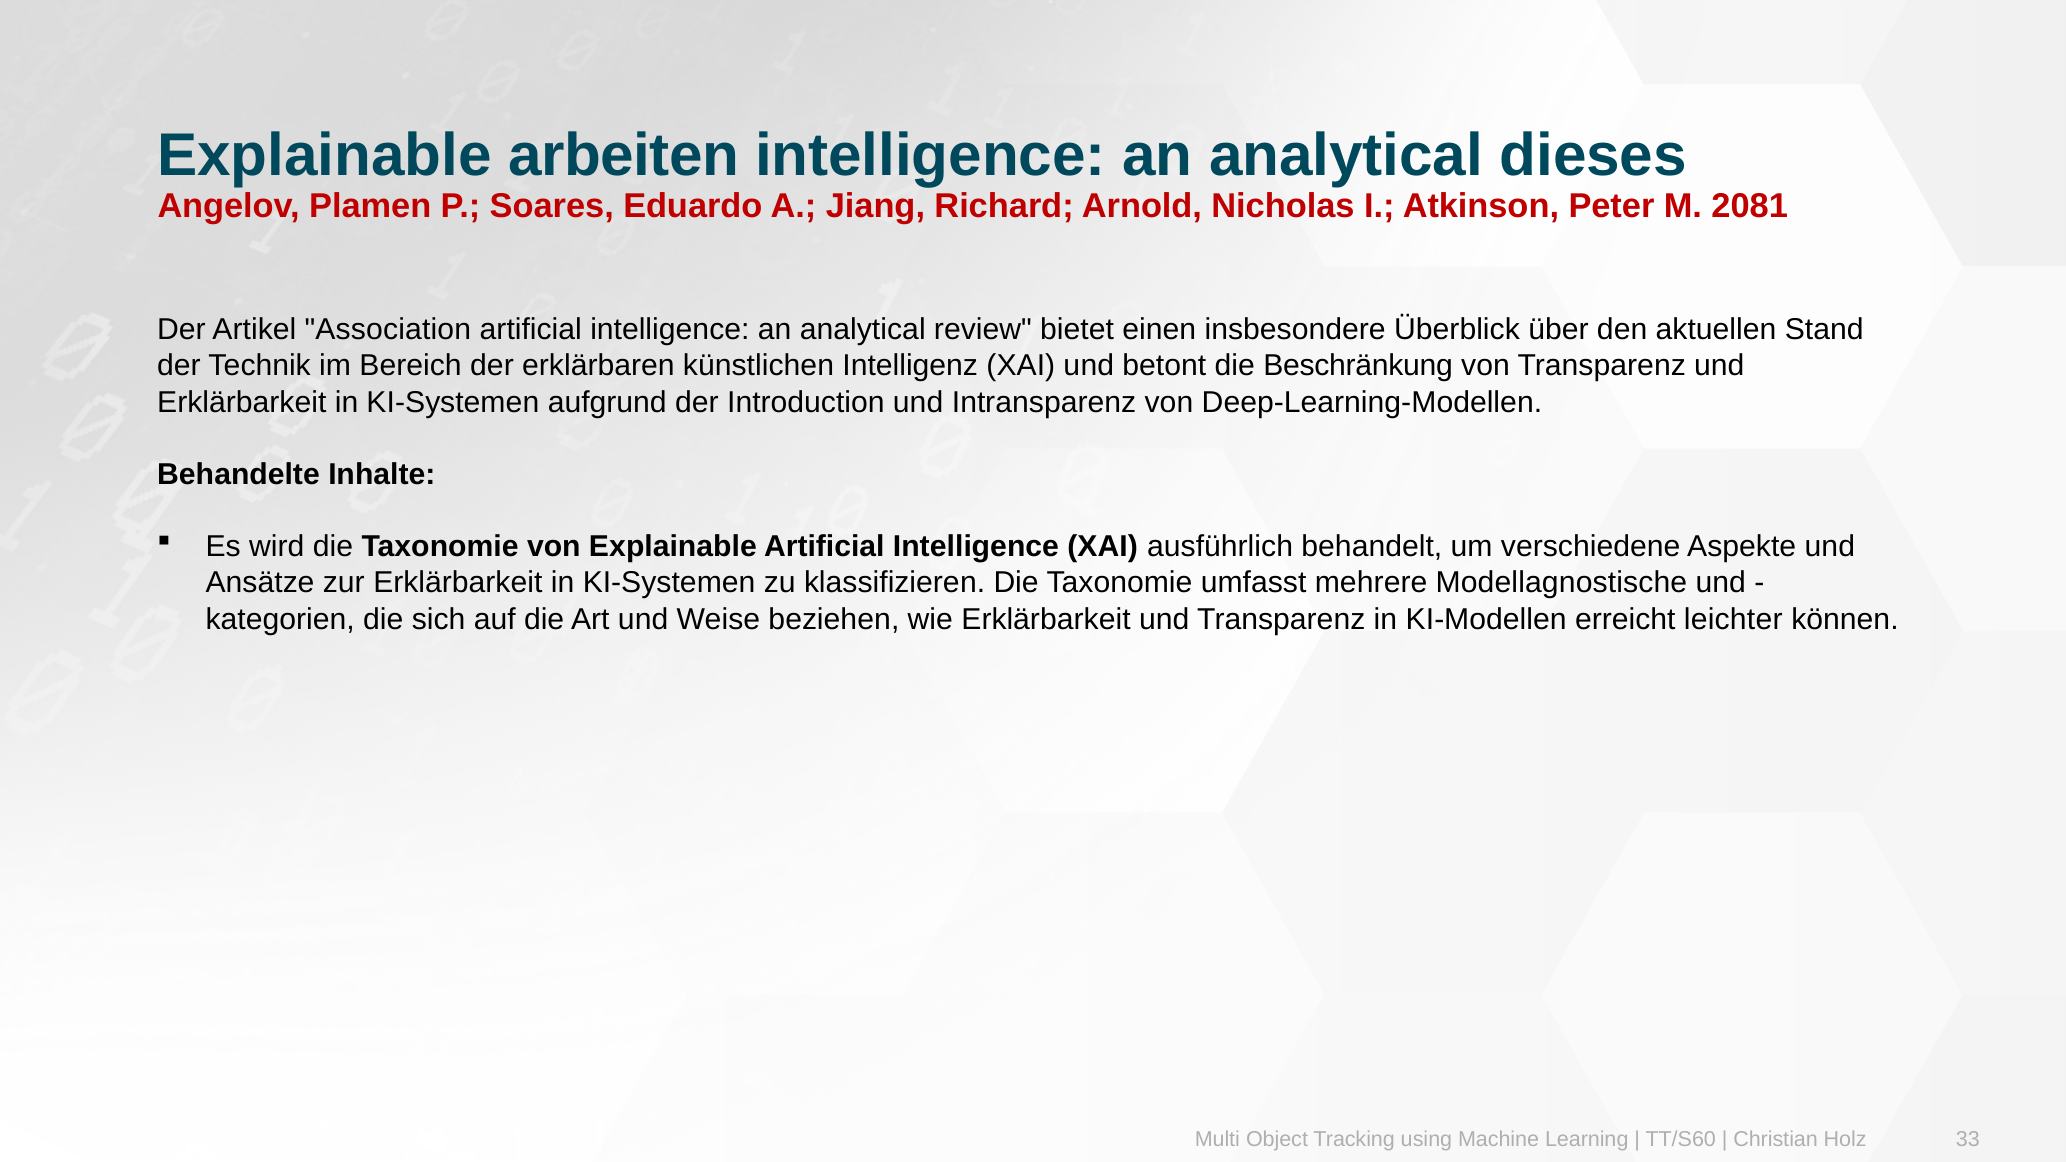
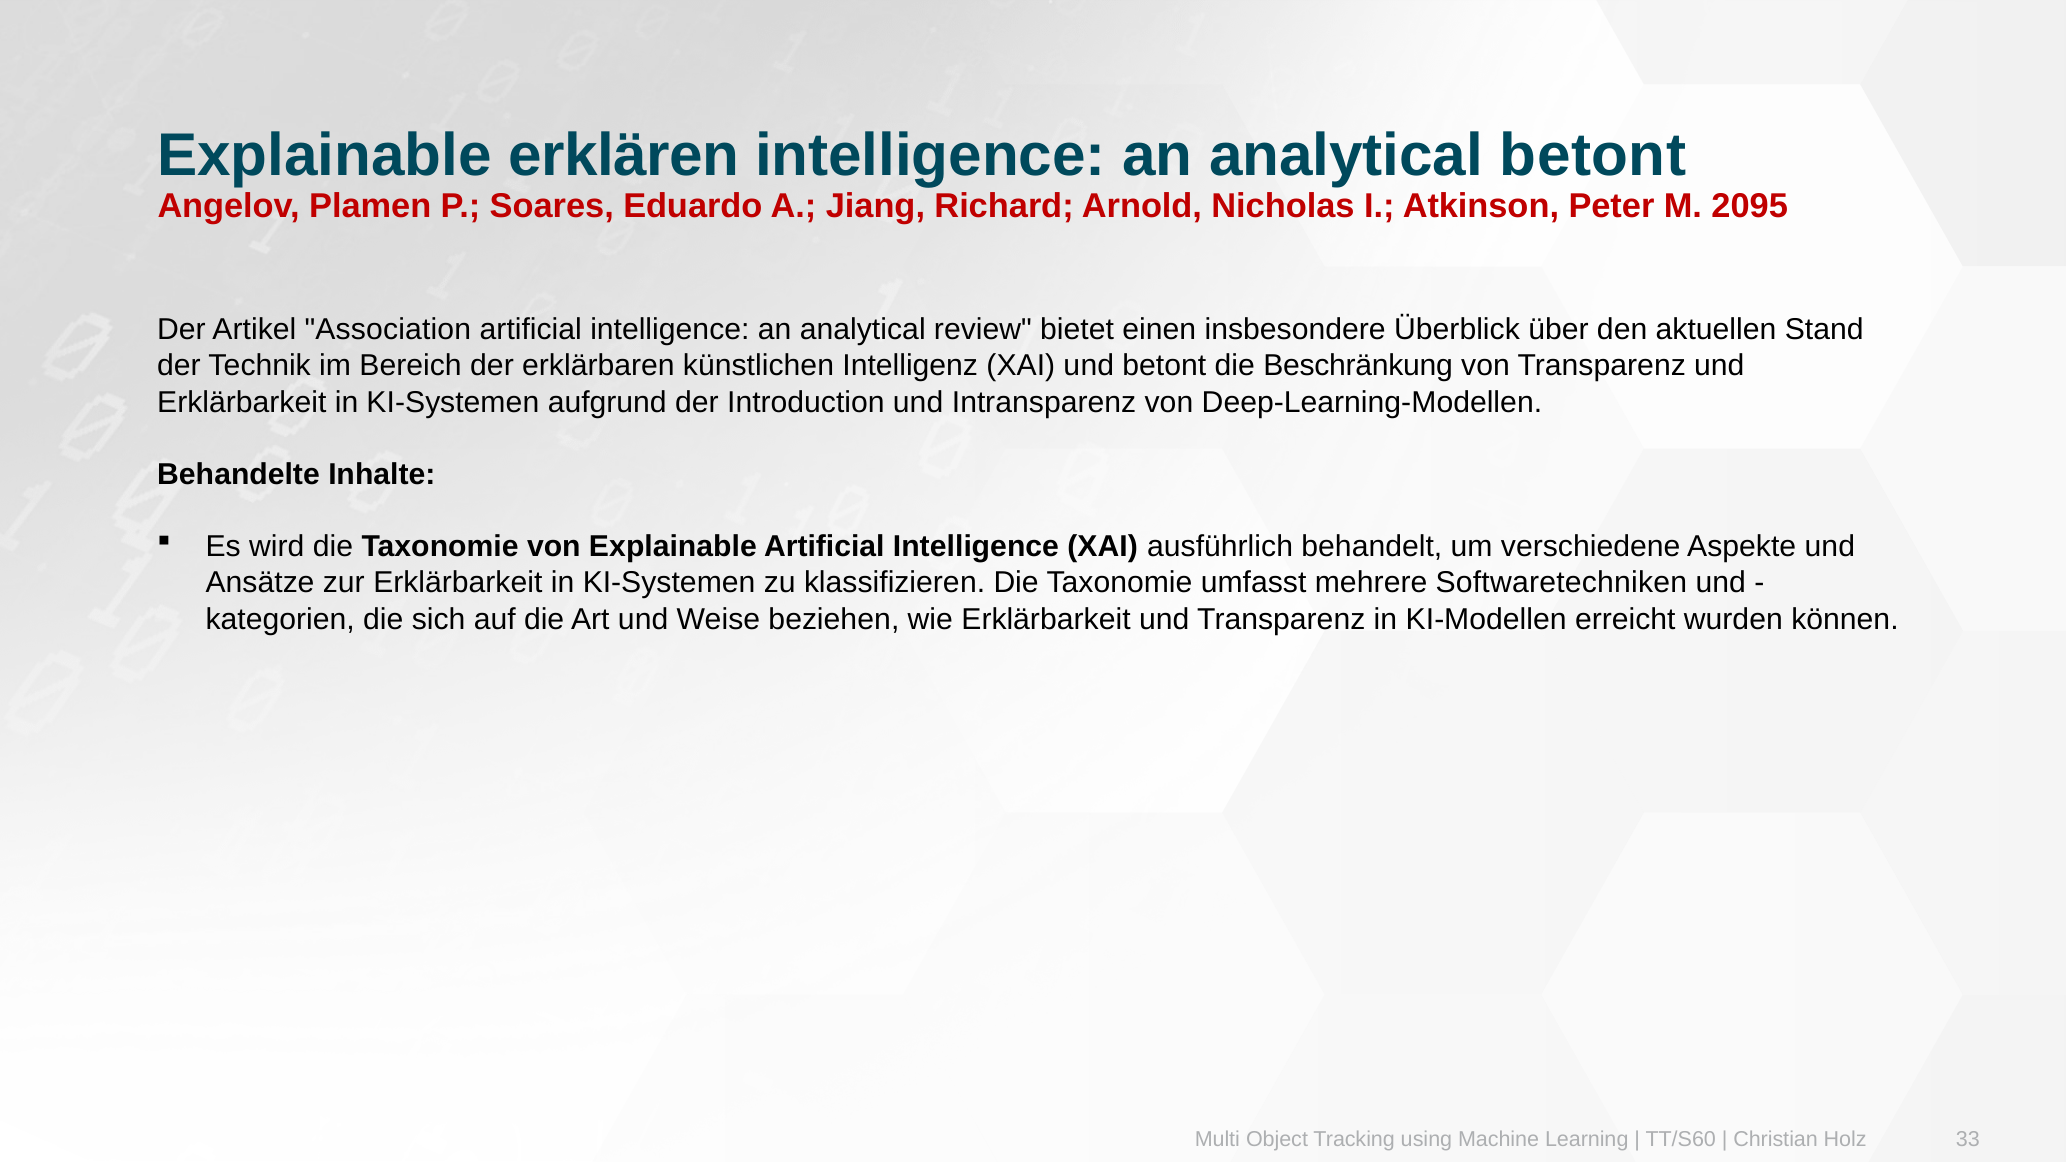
arbeiten: arbeiten -> erklären (624, 155)
analytical dieses: dieses -> betont (1593, 155)
2081: 2081 -> 2095 (1750, 206)
Modellagnostische: Modellagnostische -> Softwaretechniken (1561, 583)
leichter: leichter -> wurden (1733, 619)
